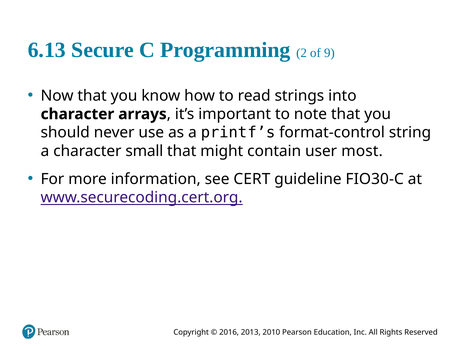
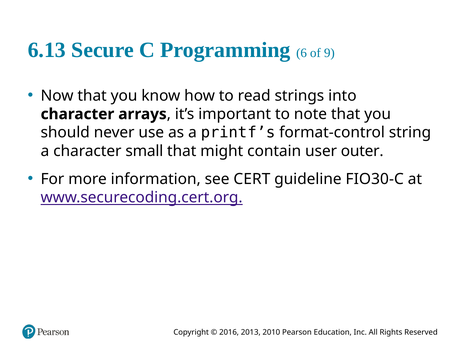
2: 2 -> 6 (302, 53)
most: most -> outer (362, 151)
